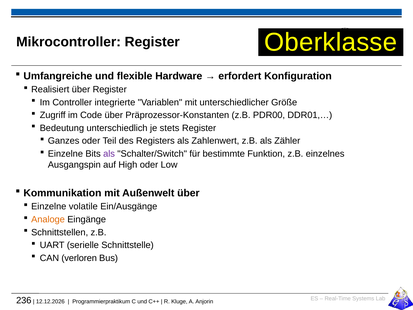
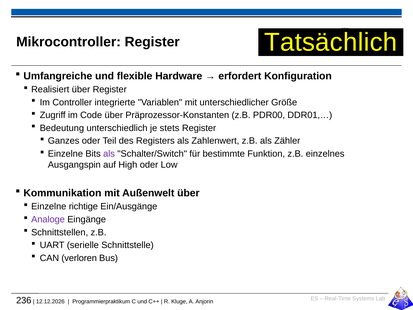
Oberklasse: Oberklasse -> Tatsächlich (331, 42)
volatile: volatile -> richtige (83, 206)
Analoge colour: orange -> purple (48, 219)
